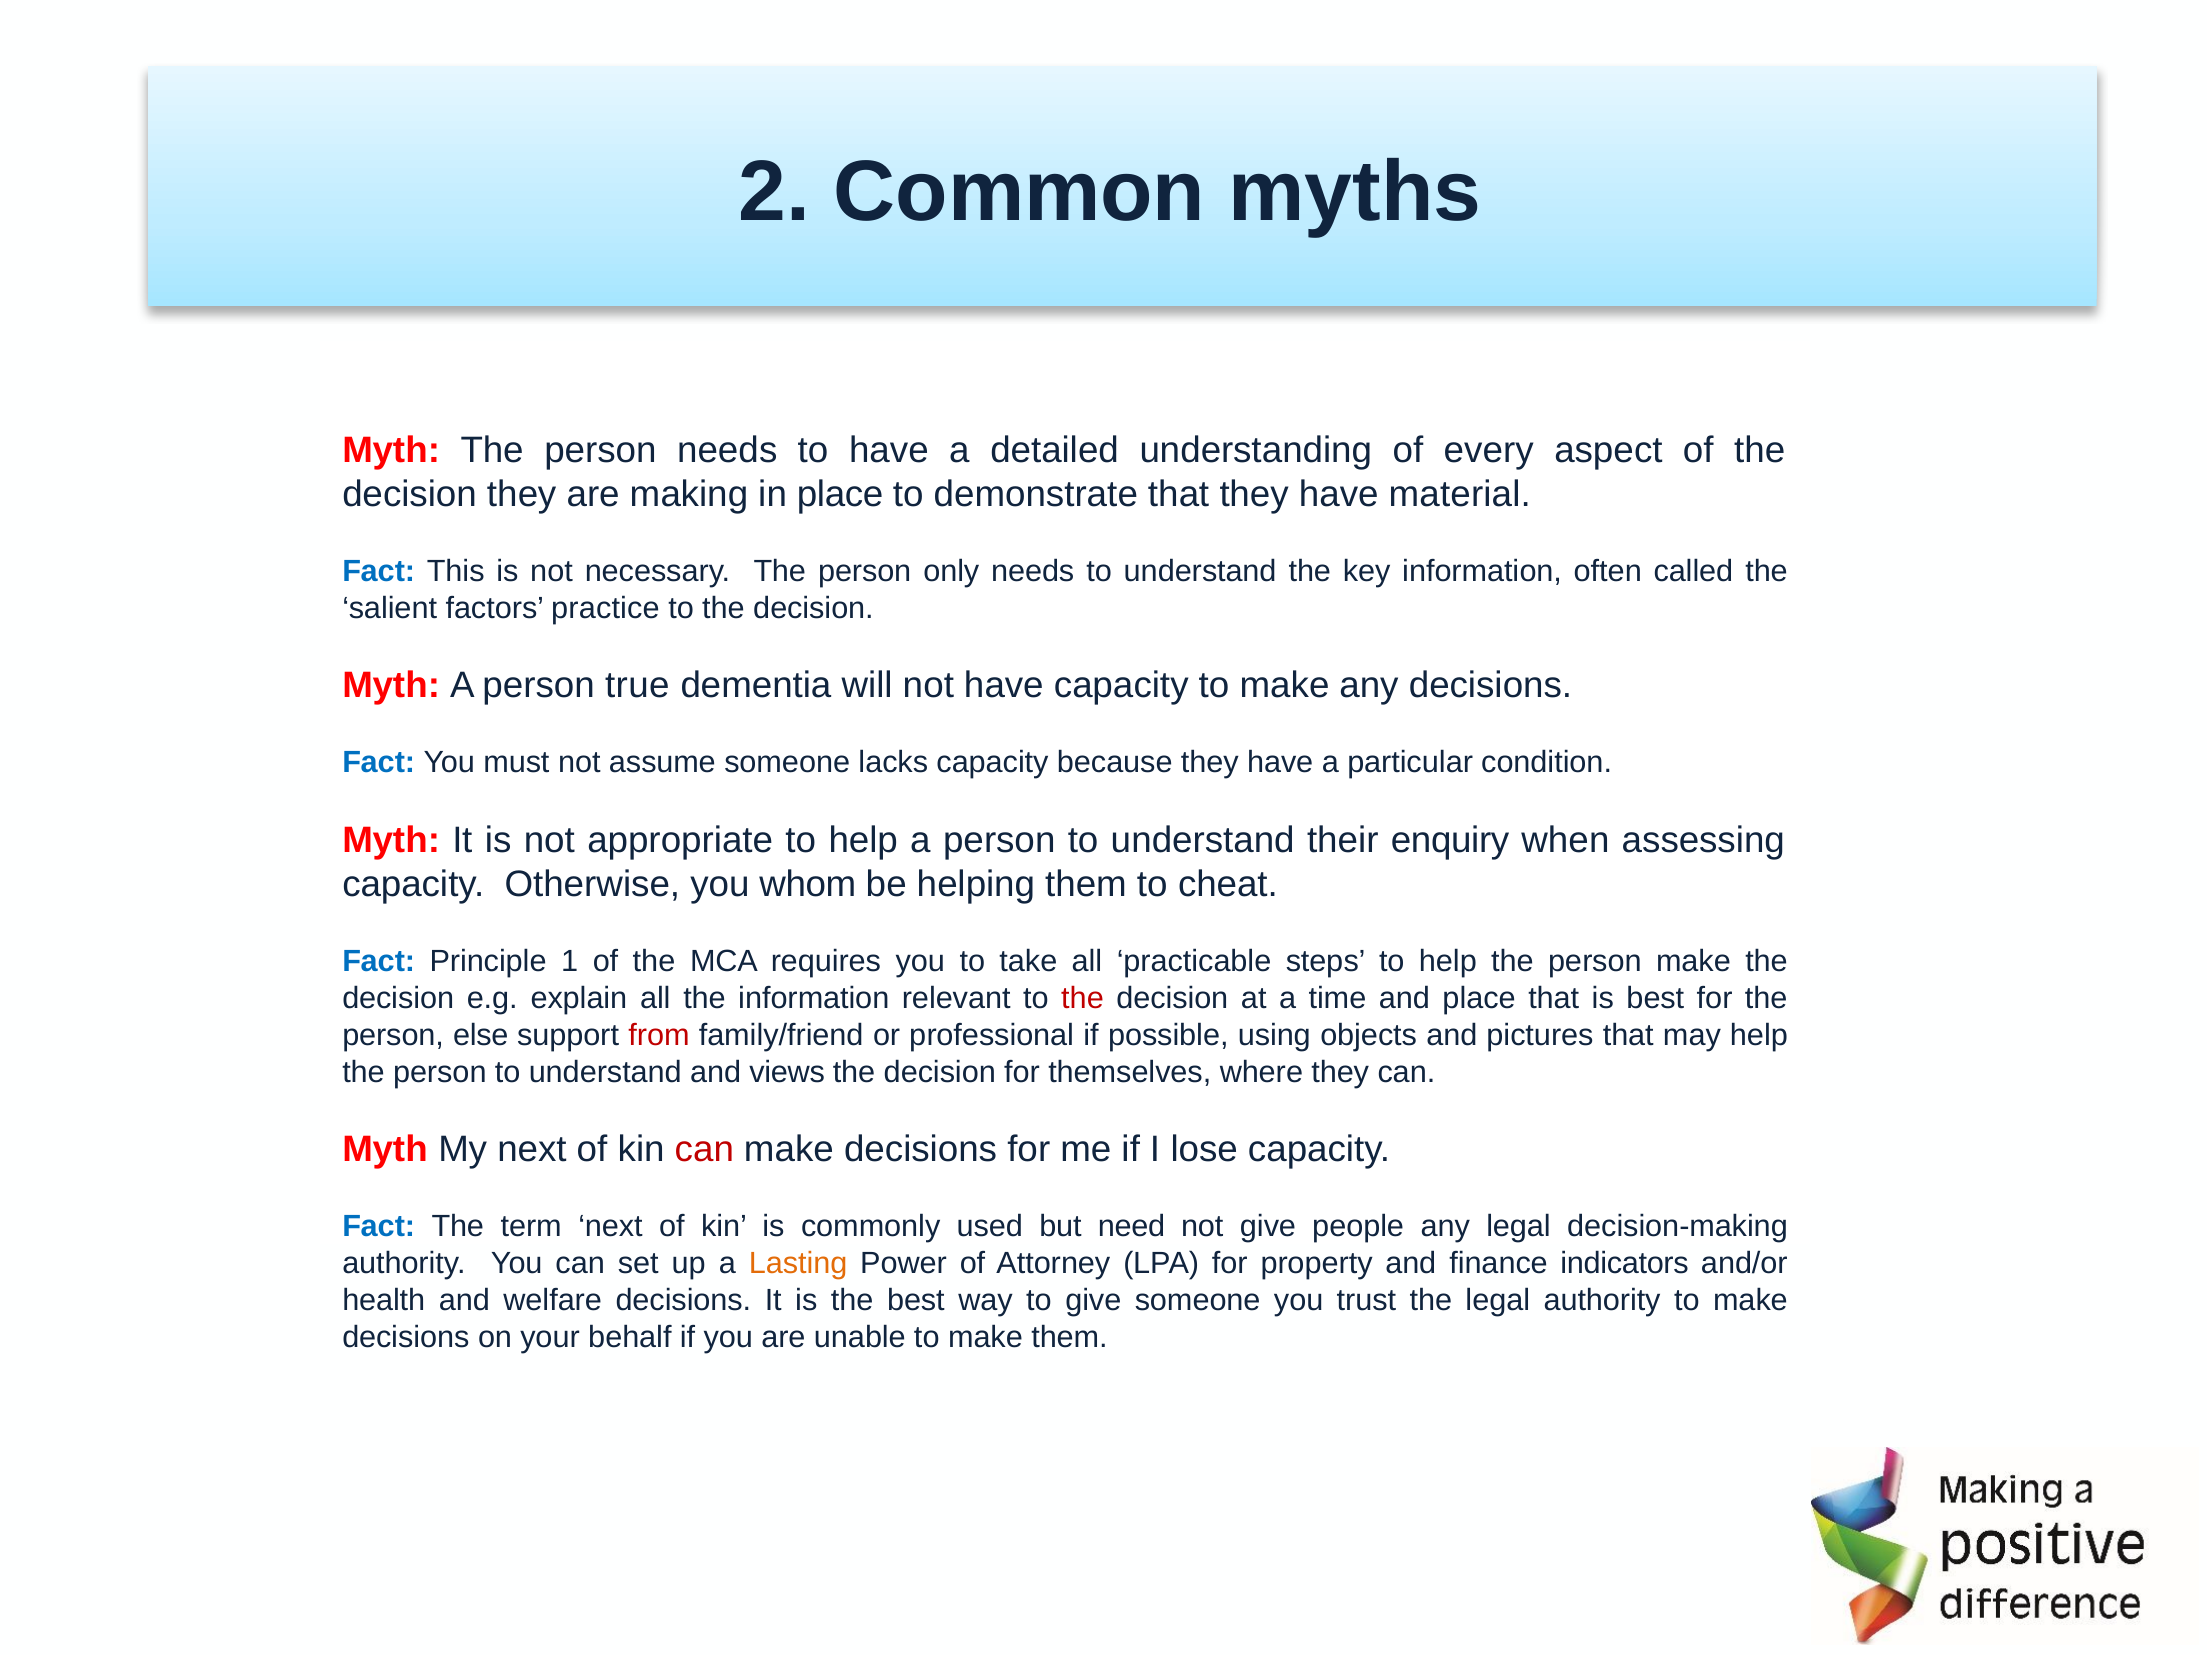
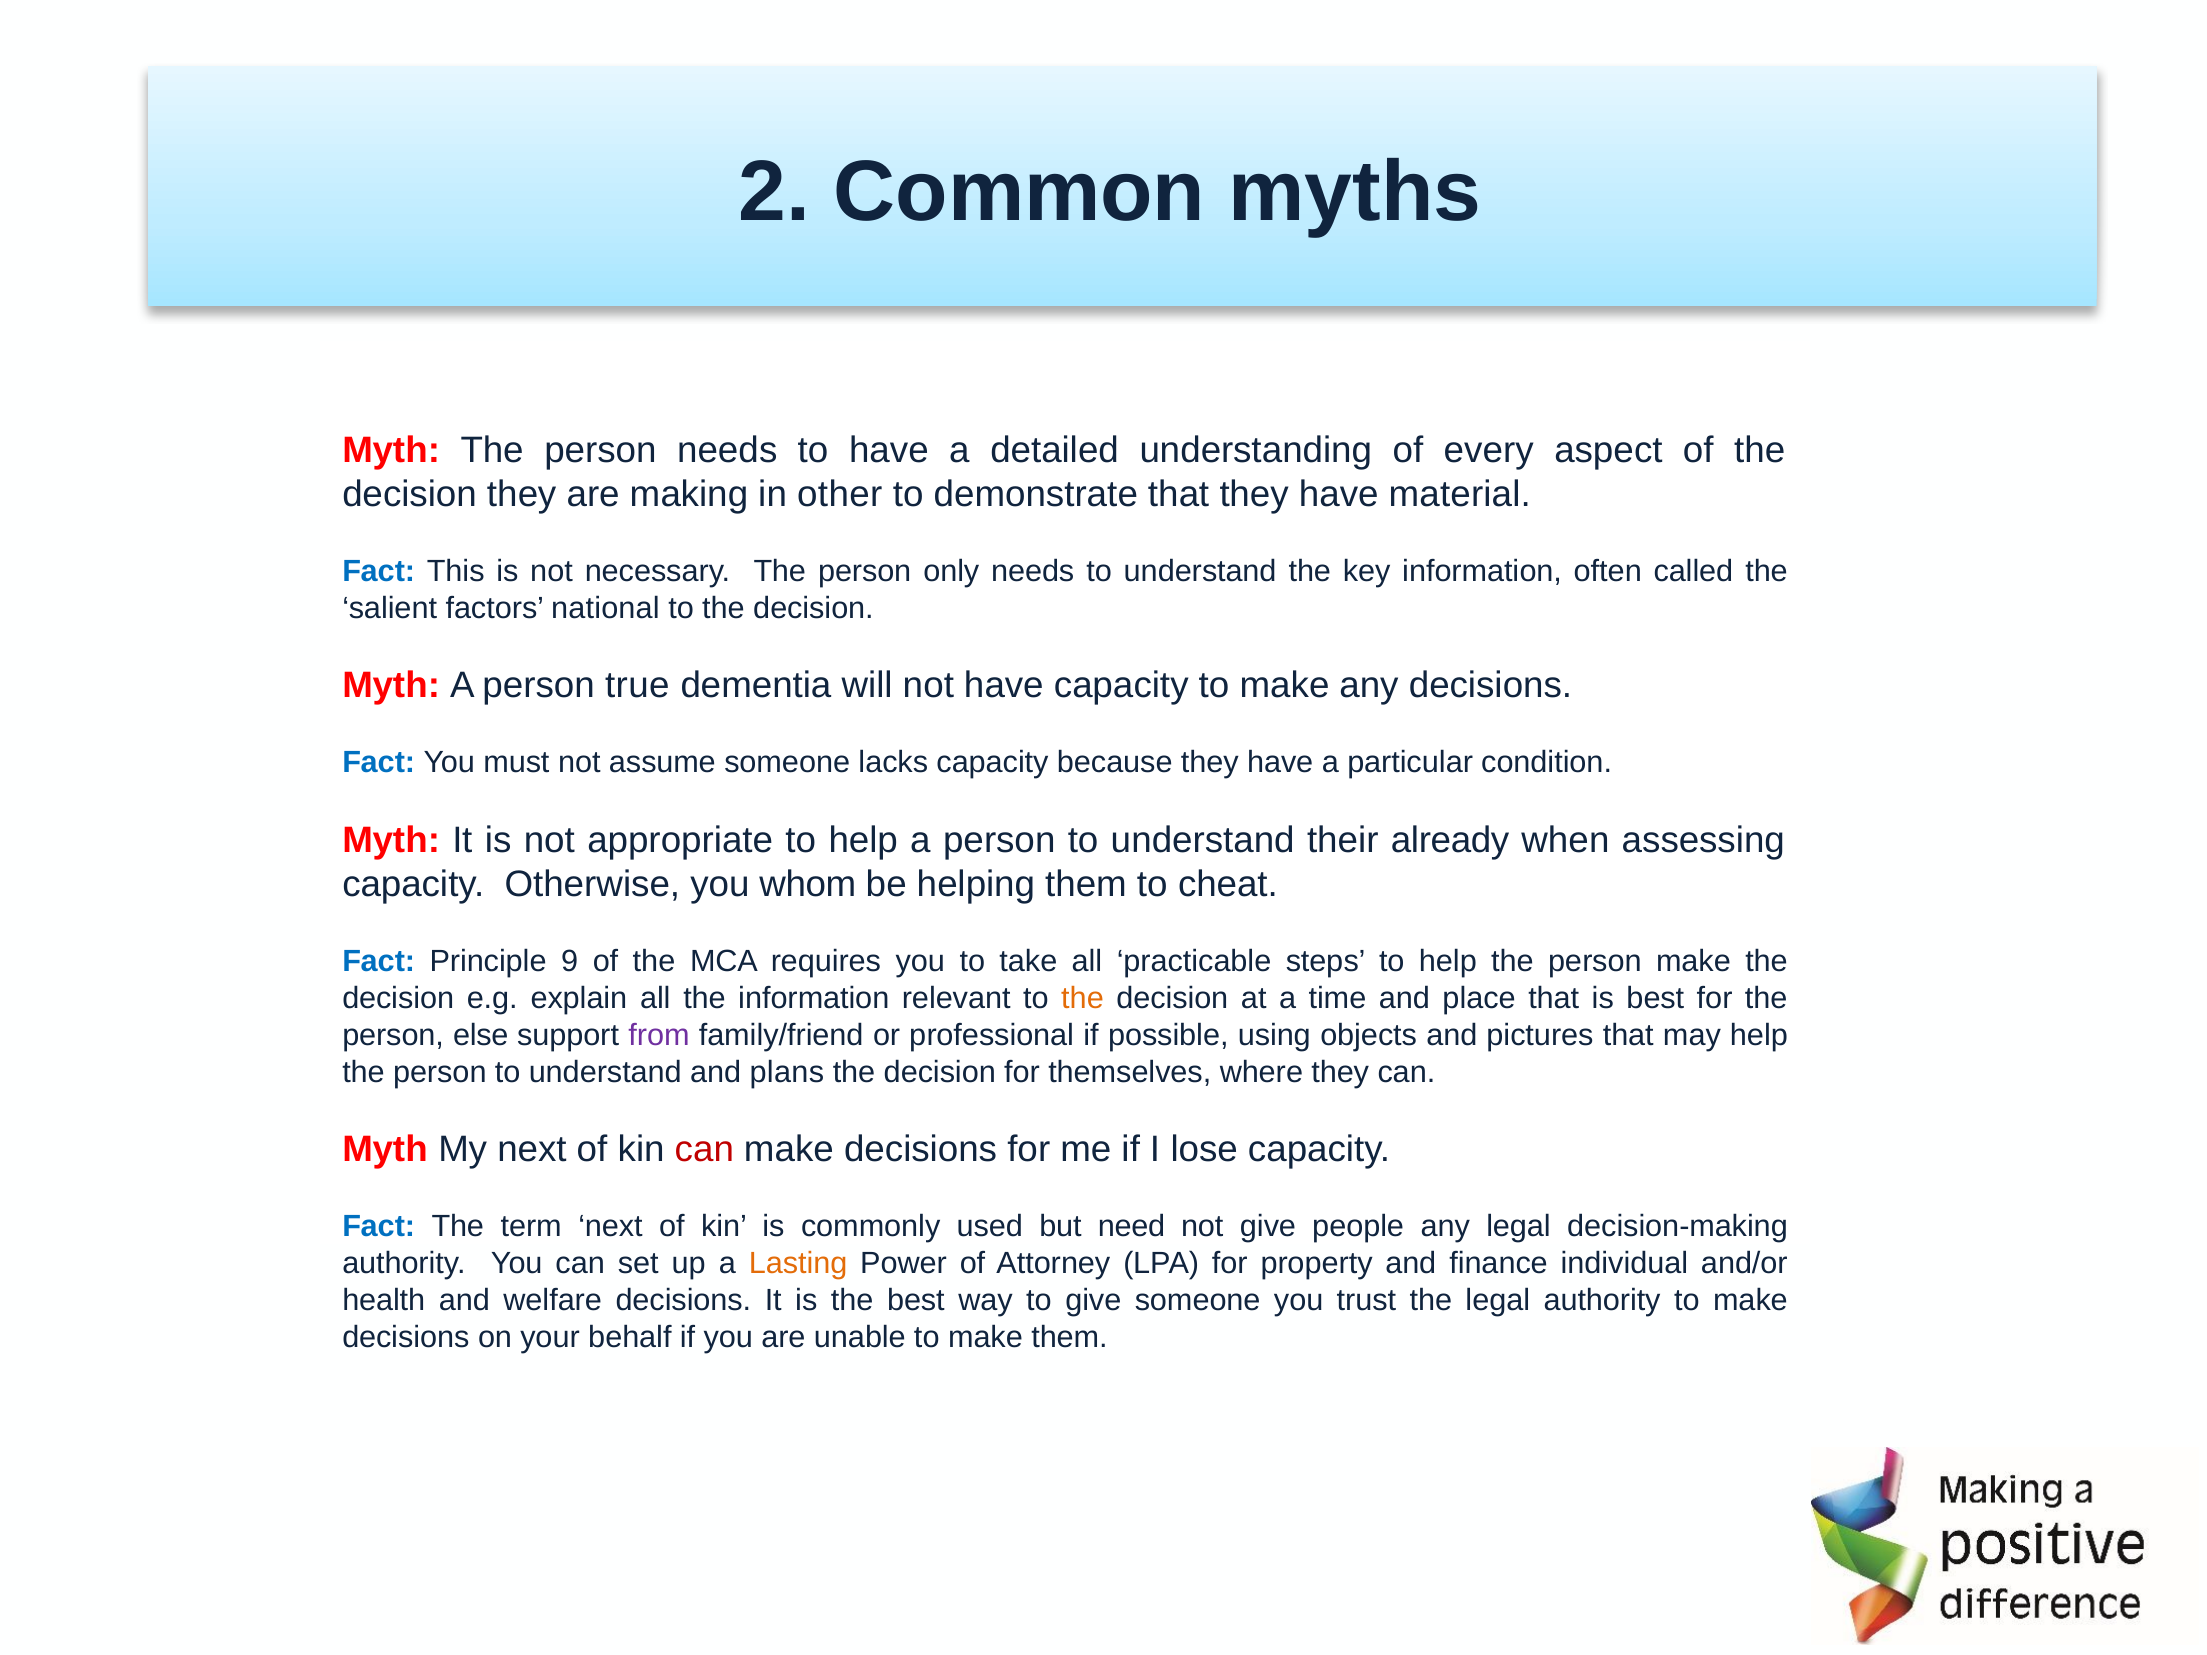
in place: place -> other (840, 494)
practice: practice -> national (605, 608)
enquiry: enquiry -> already (1450, 841)
1: 1 -> 9 (570, 962)
the colour: red -> orange (1082, 998)
from colour: red -> purple (659, 1035)
views: views -> plans (787, 1072)
indicators: indicators -> individual (1624, 1264)
